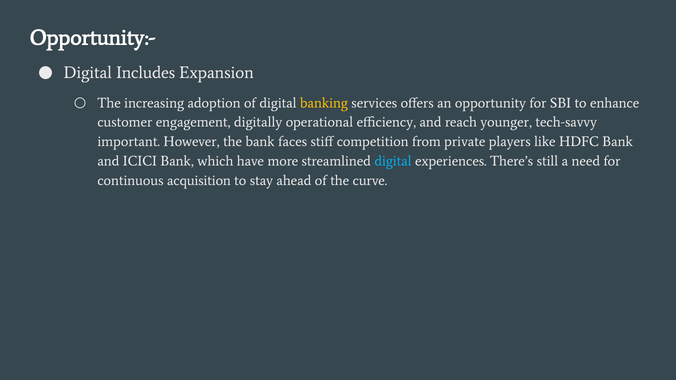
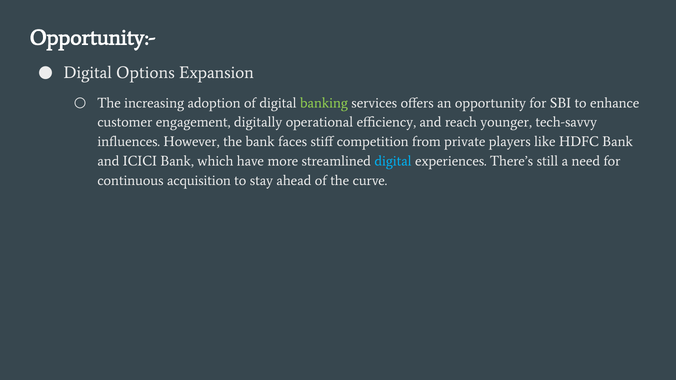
Includes: Includes -> Options (145, 73)
banking colour: yellow -> light green (324, 103)
important: important -> influences (129, 142)
